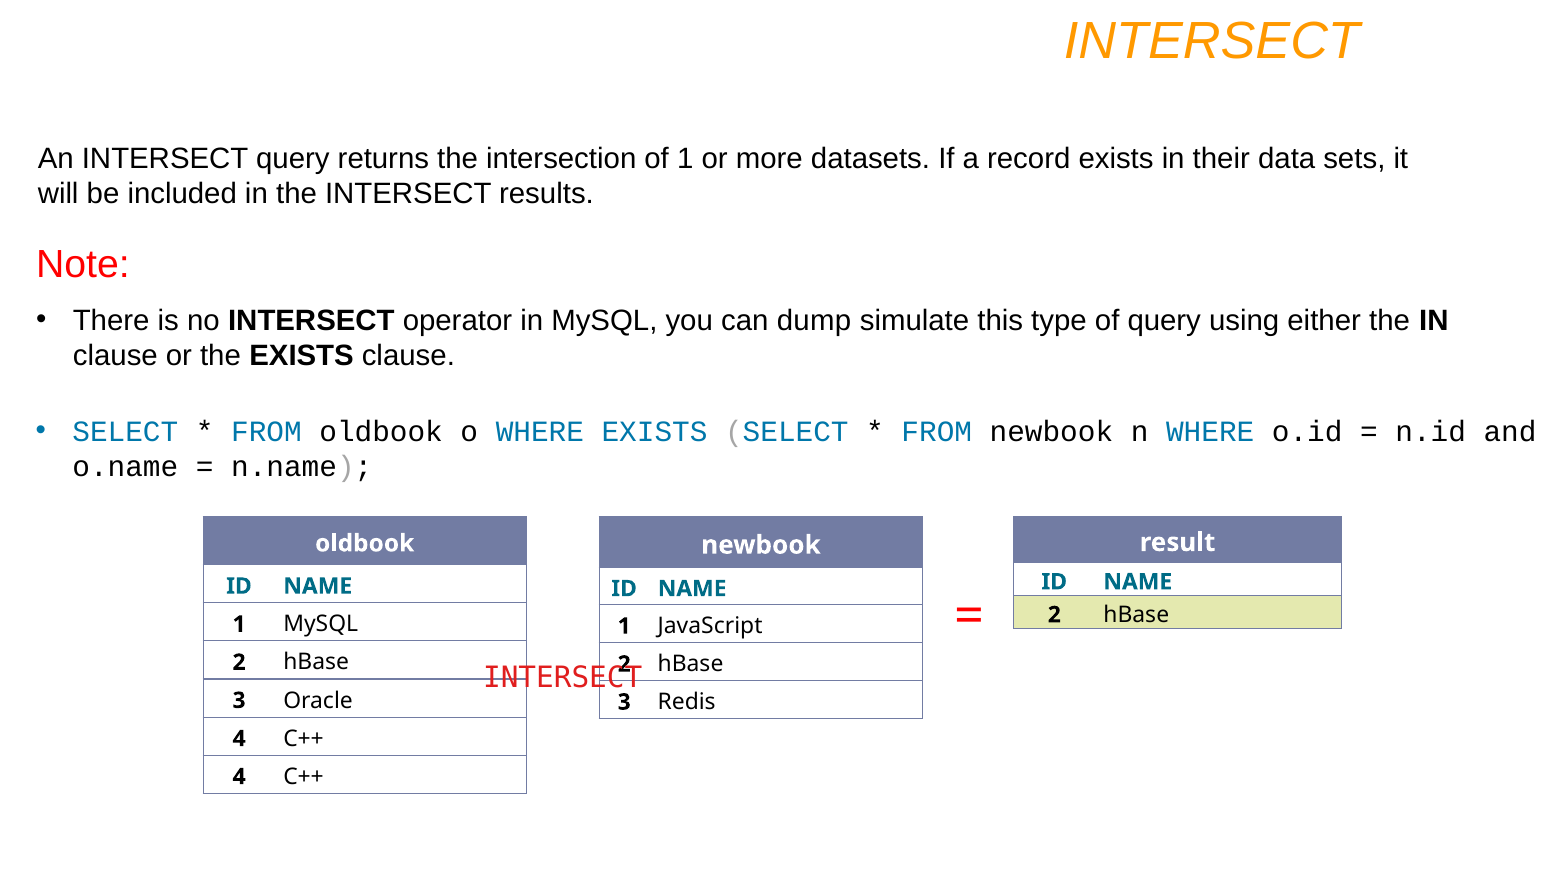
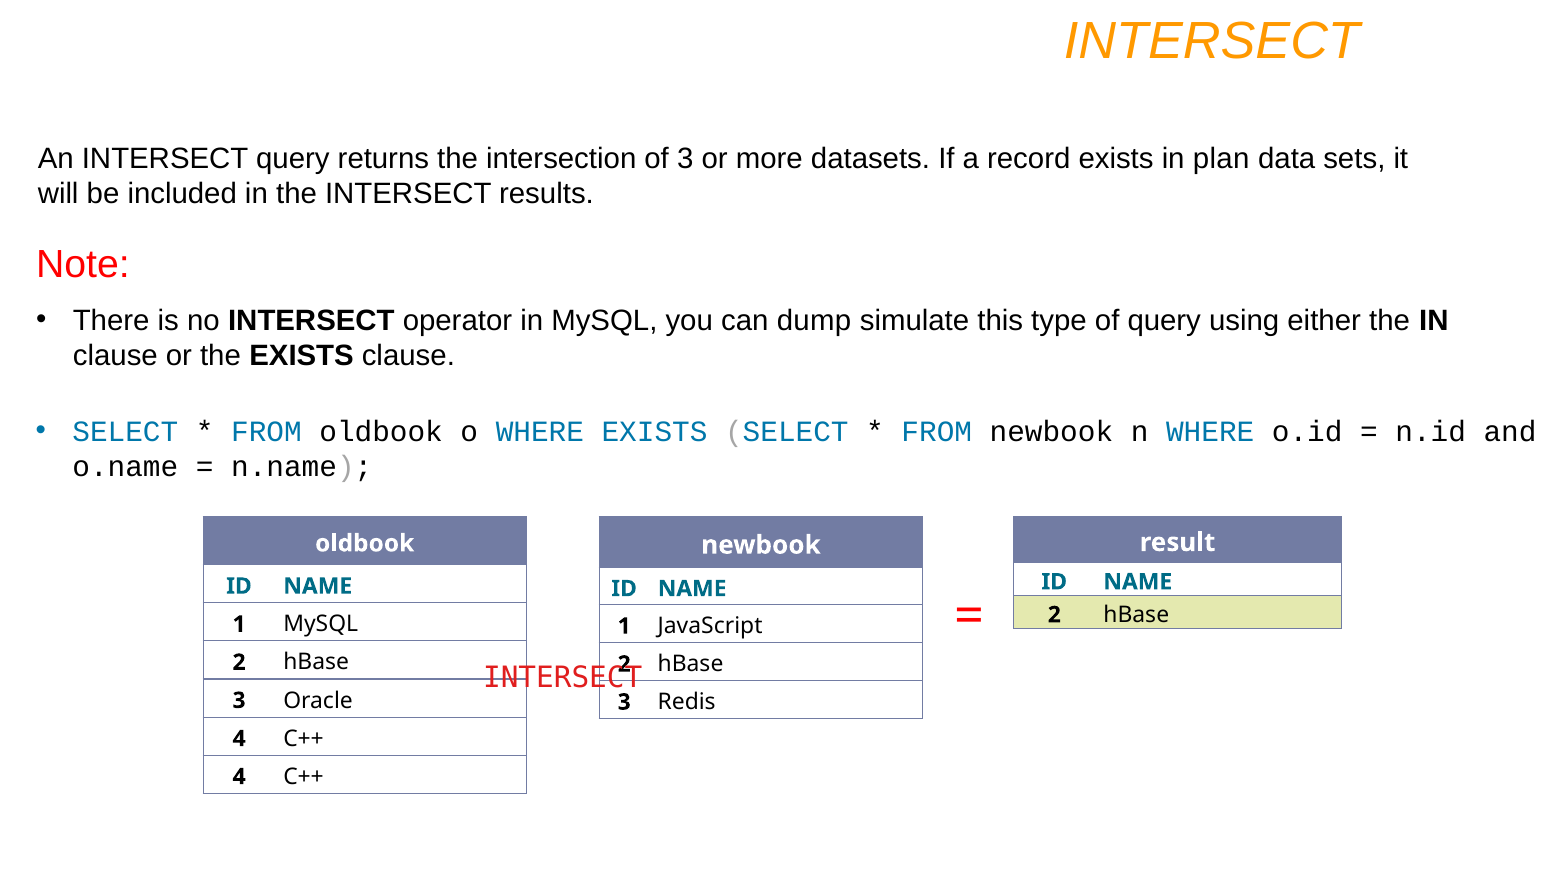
of 1: 1 -> 3 (685, 159)
their: their -> plan (1221, 159)
